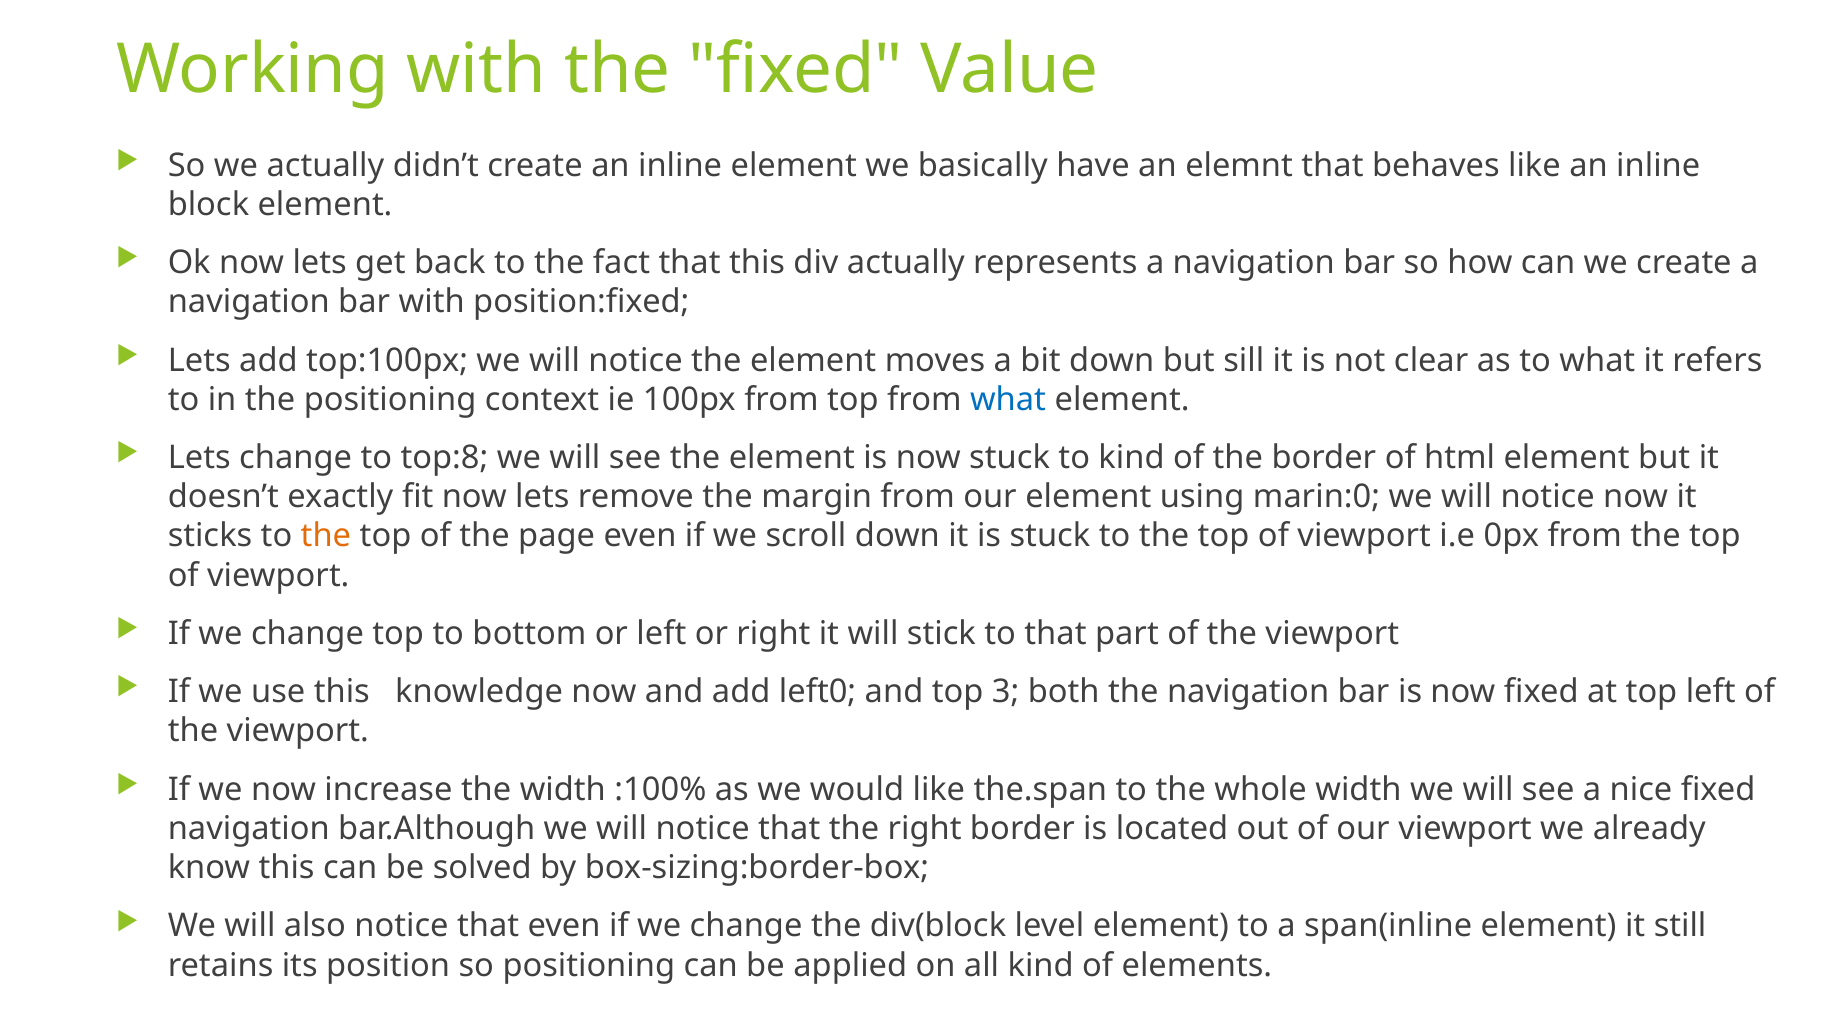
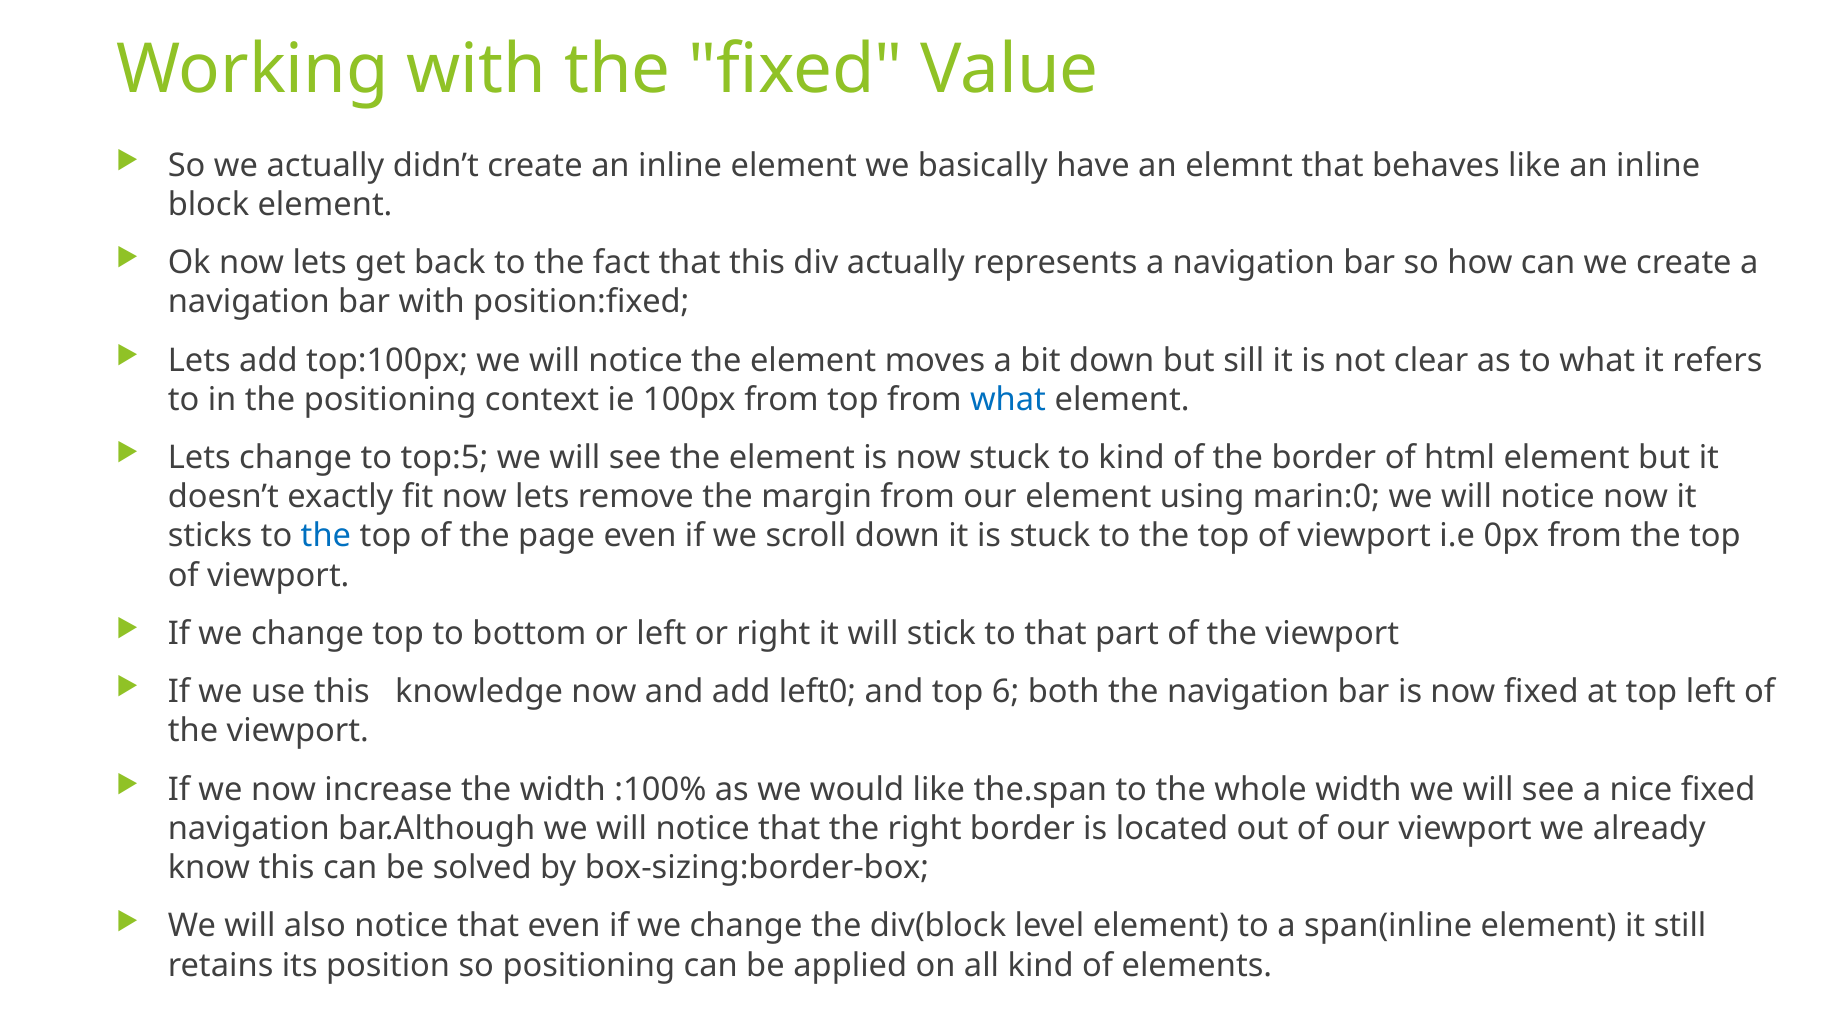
top:8: top:8 -> top:5 (444, 458)
the colour: orange -> blue (326, 536)
3: 3 -> 6 (1006, 692)
